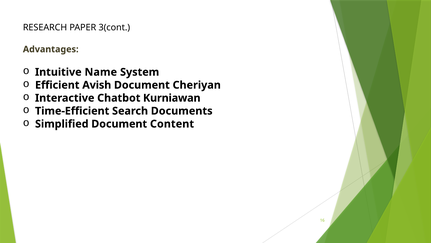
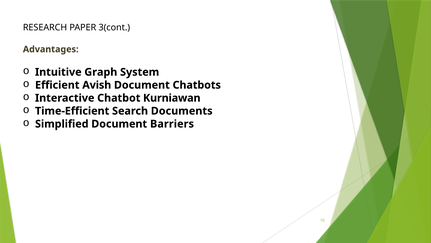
Name: Name -> Graph (101, 72)
Cheriyan: Cheriyan -> Chatbots (197, 85)
Content: Content -> Barriers (172, 124)
